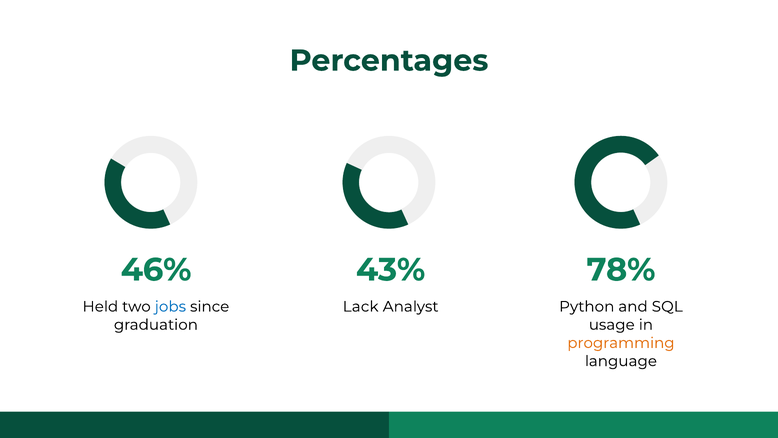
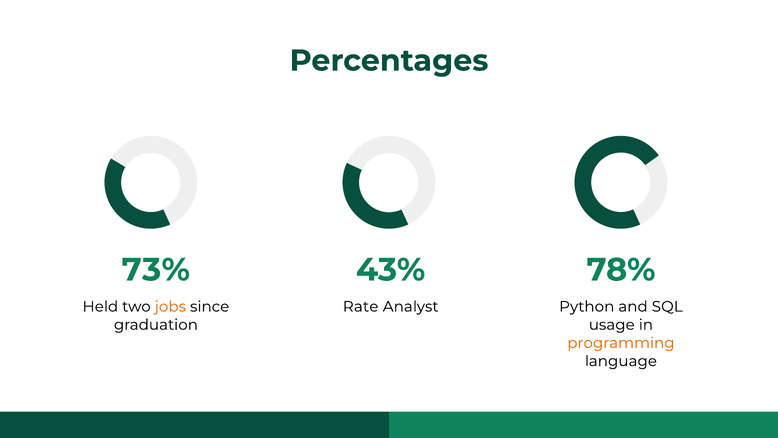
46%: 46% -> 73% (156, 270)
jobs colour: blue -> orange (170, 306)
Lack: Lack -> Rate (361, 306)
